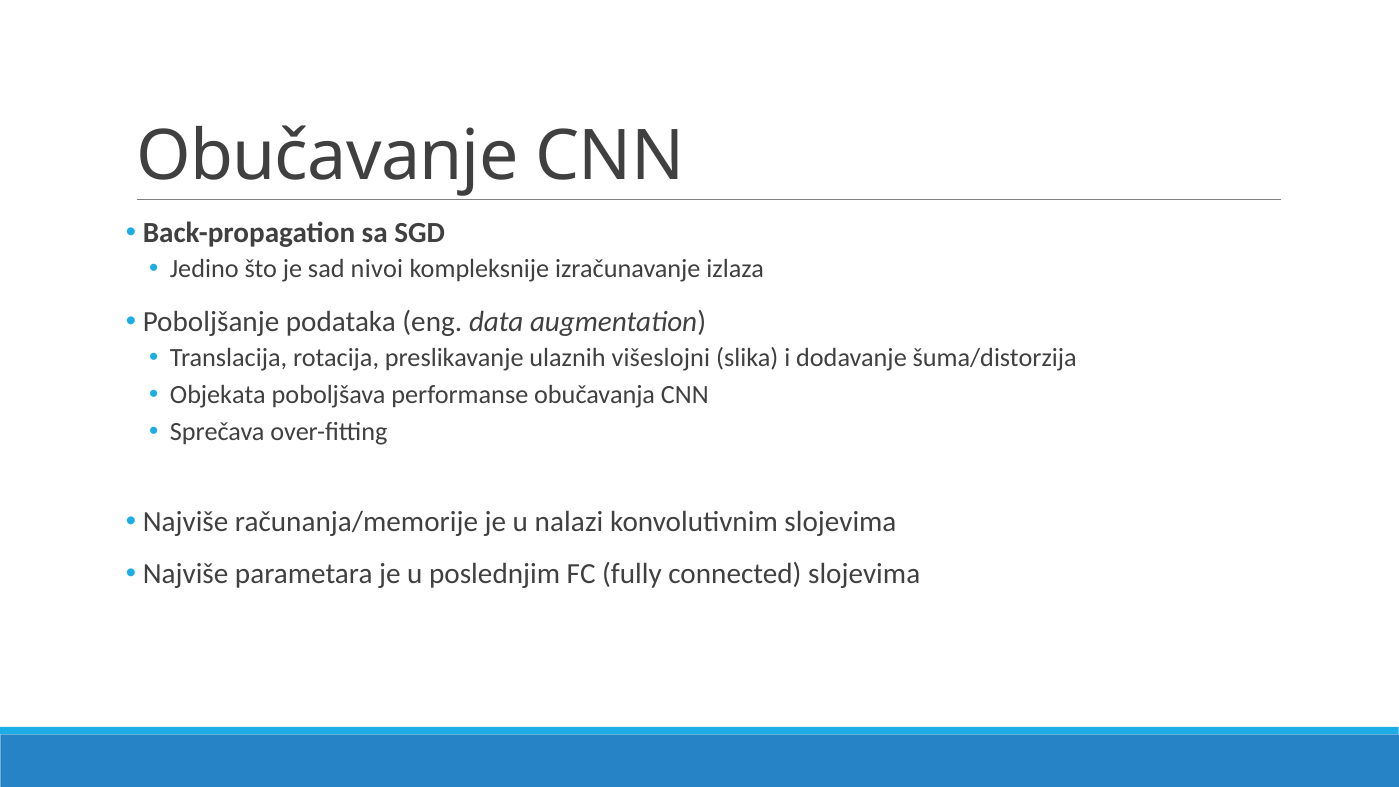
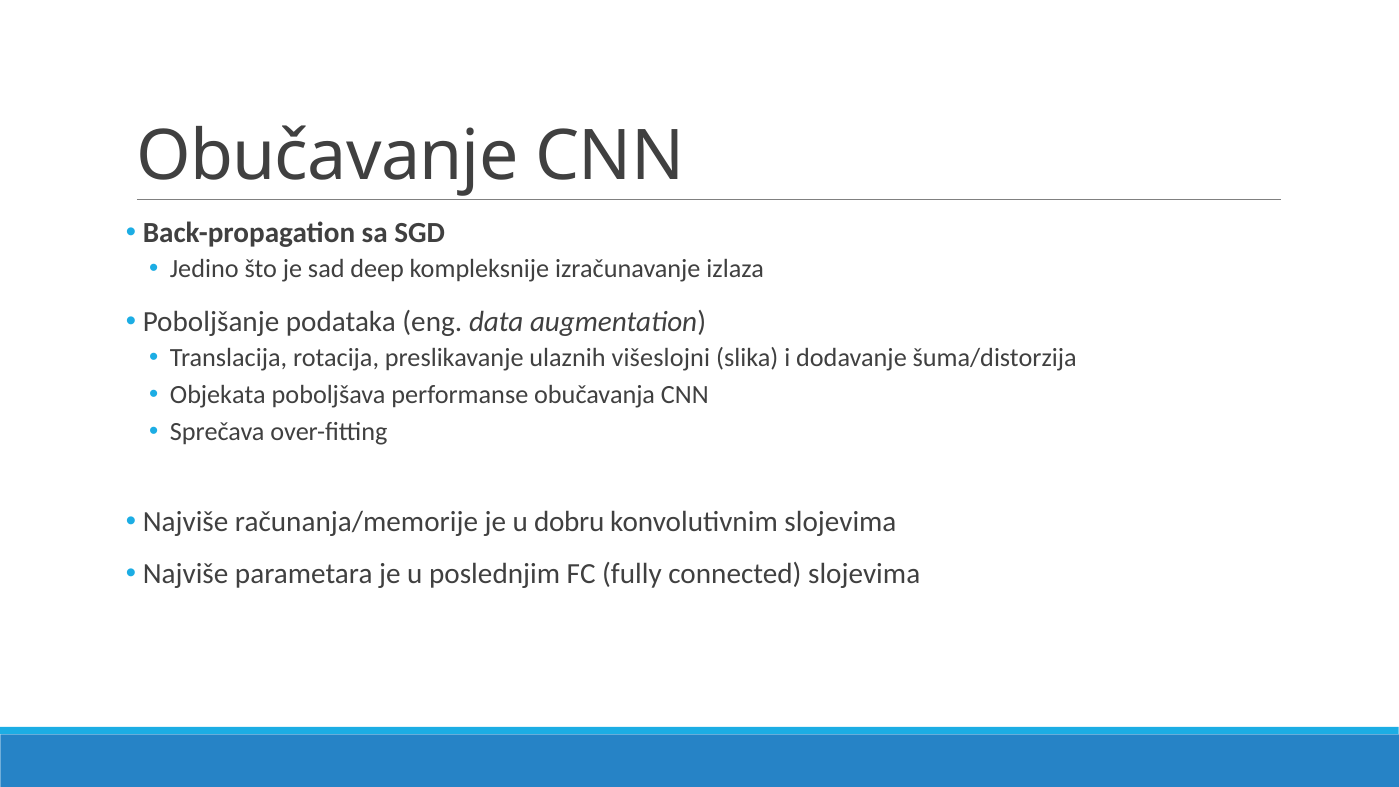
nivoi: nivoi -> deep (377, 268)
nalazi: nalazi -> dobru (569, 522)
